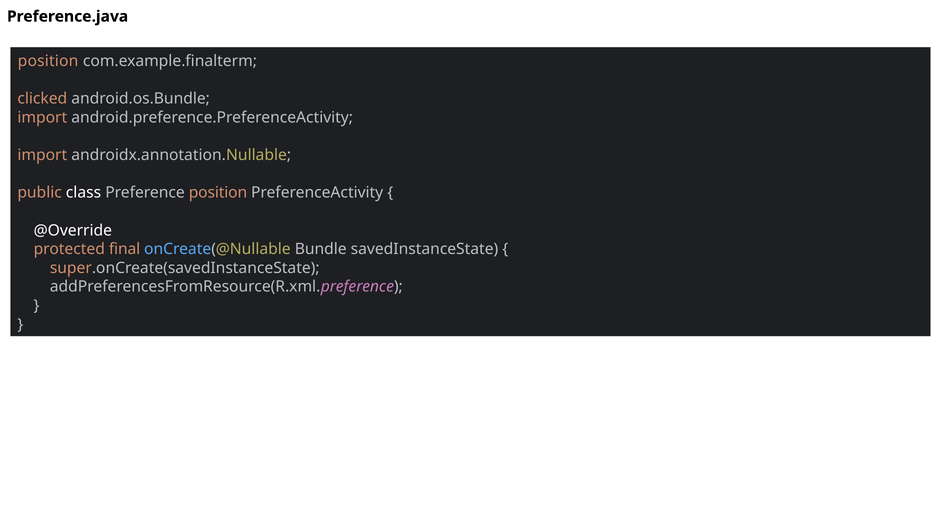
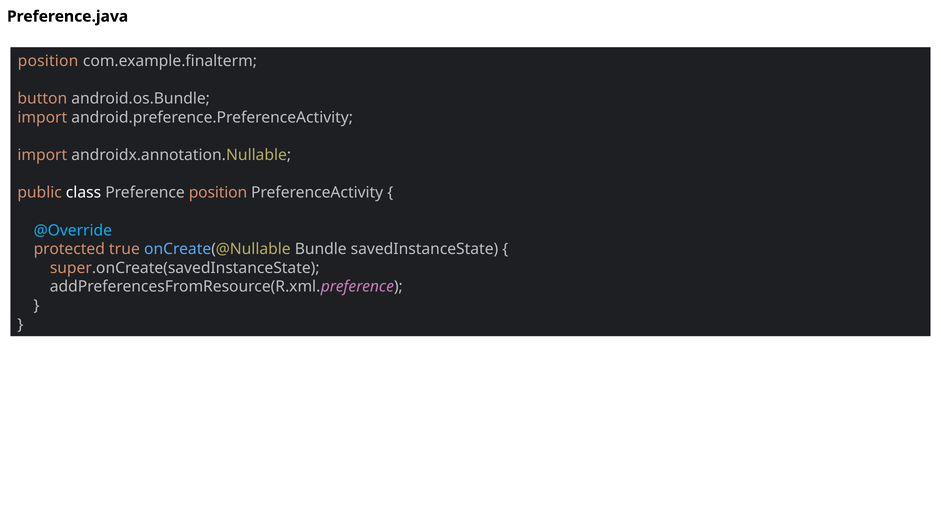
clicked: clicked -> button (42, 99)
@Override colour: white -> light blue (73, 231)
final: final -> true (124, 249)
